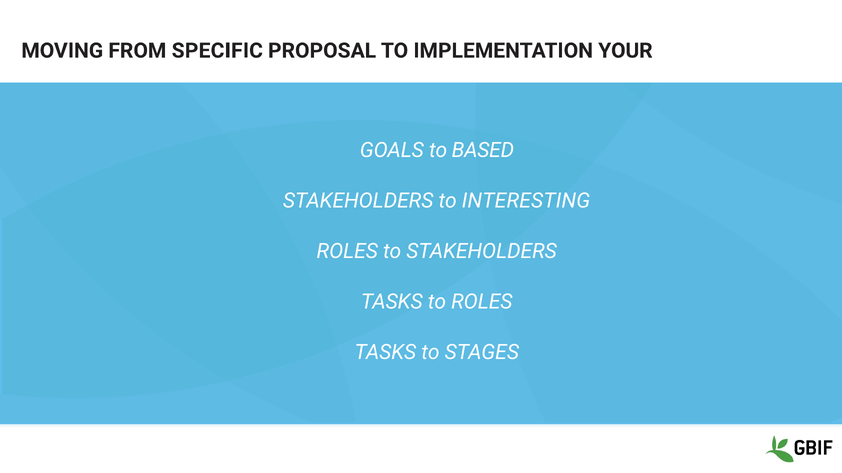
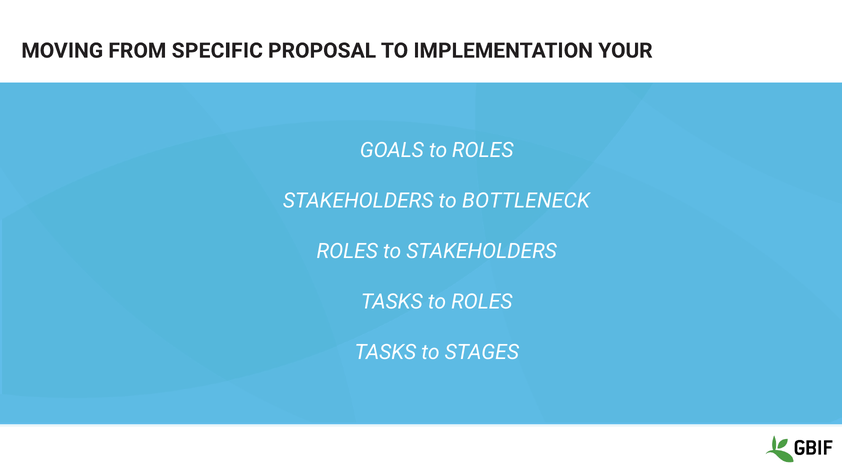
GOALS to BASED: BASED -> ROLES (483, 150)
INTERESTING: INTERESTING -> BOTTLENECK (526, 201)
